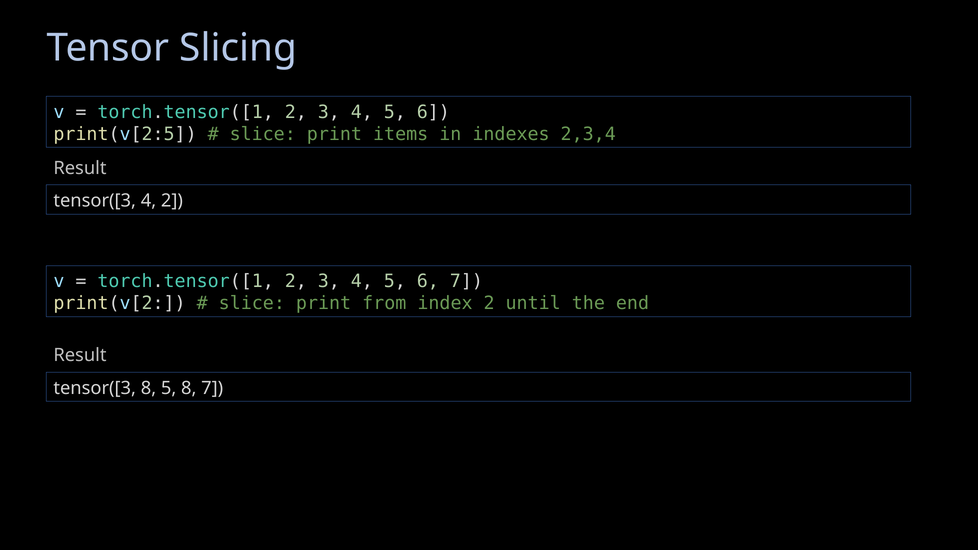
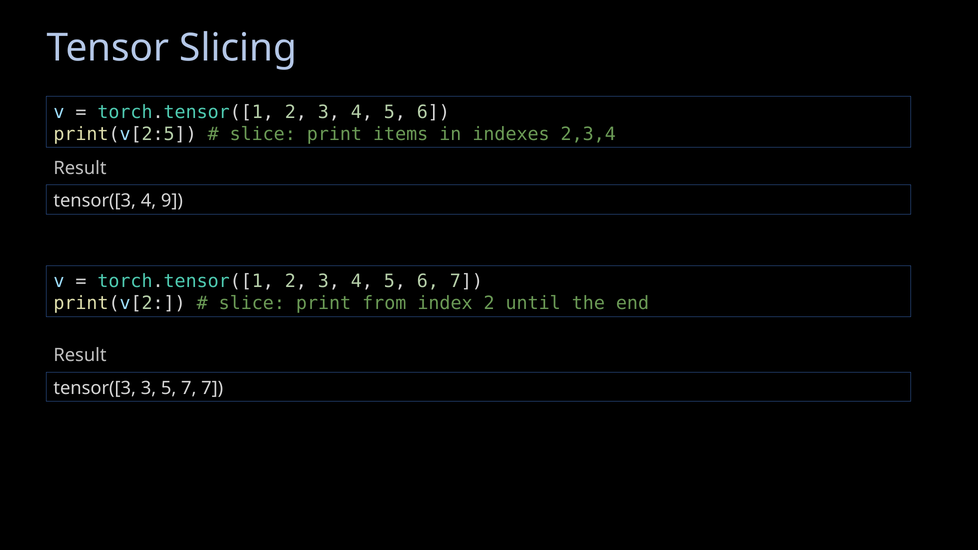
4 2: 2 -> 9 (172, 201)
tensor([3 8: 8 -> 3 (148, 388)
5 8: 8 -> 7 (189, 388)
